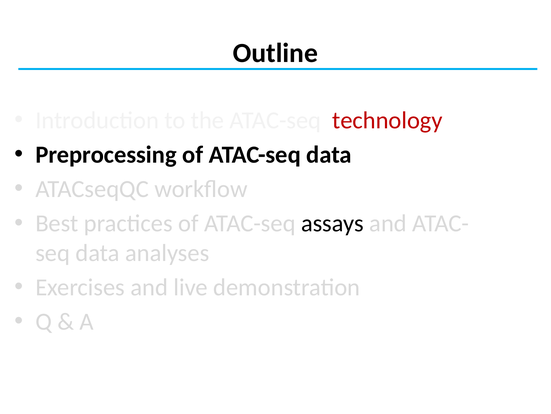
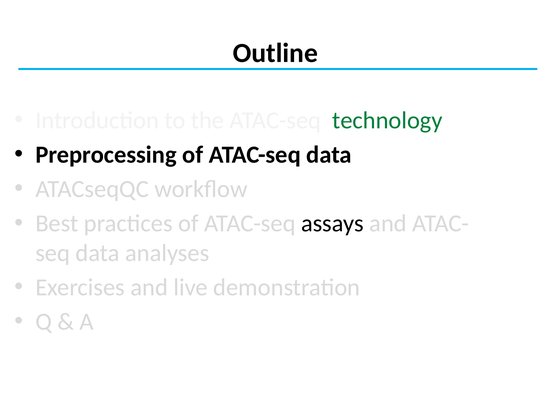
technology colour: red -> green (387, 120)
